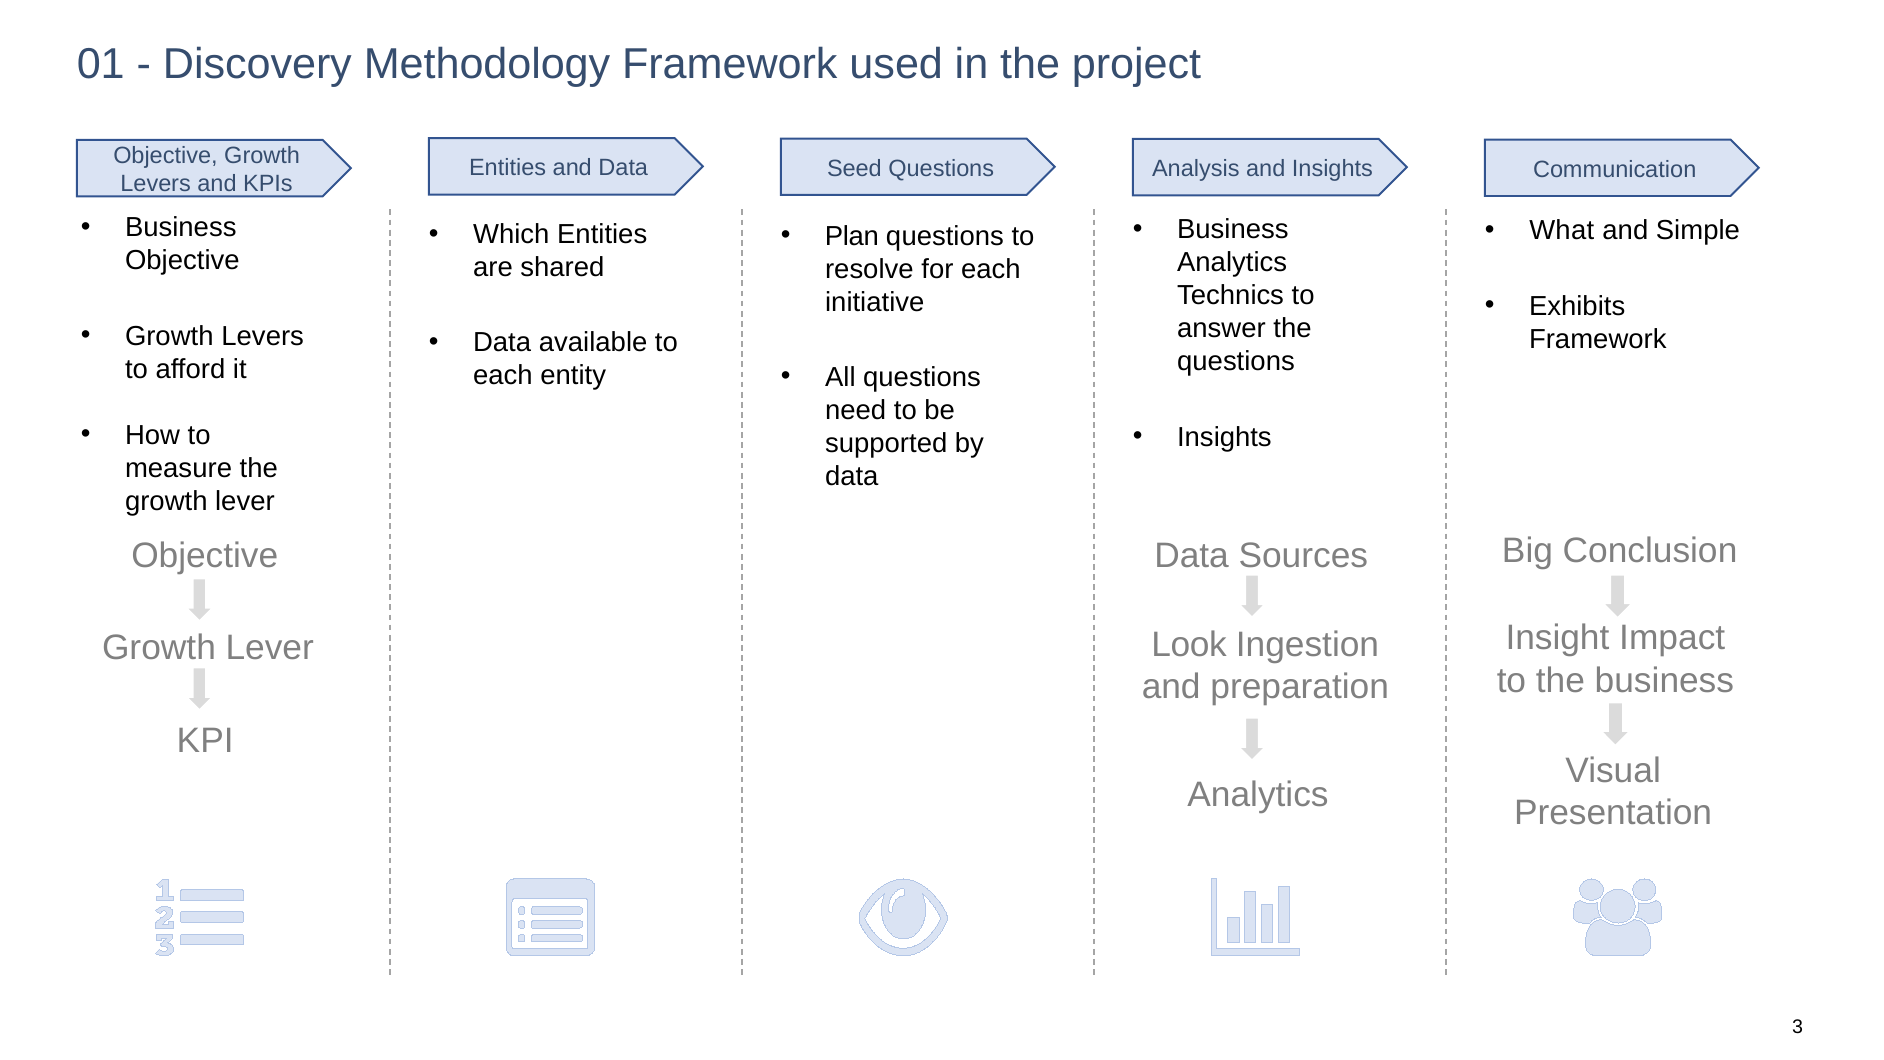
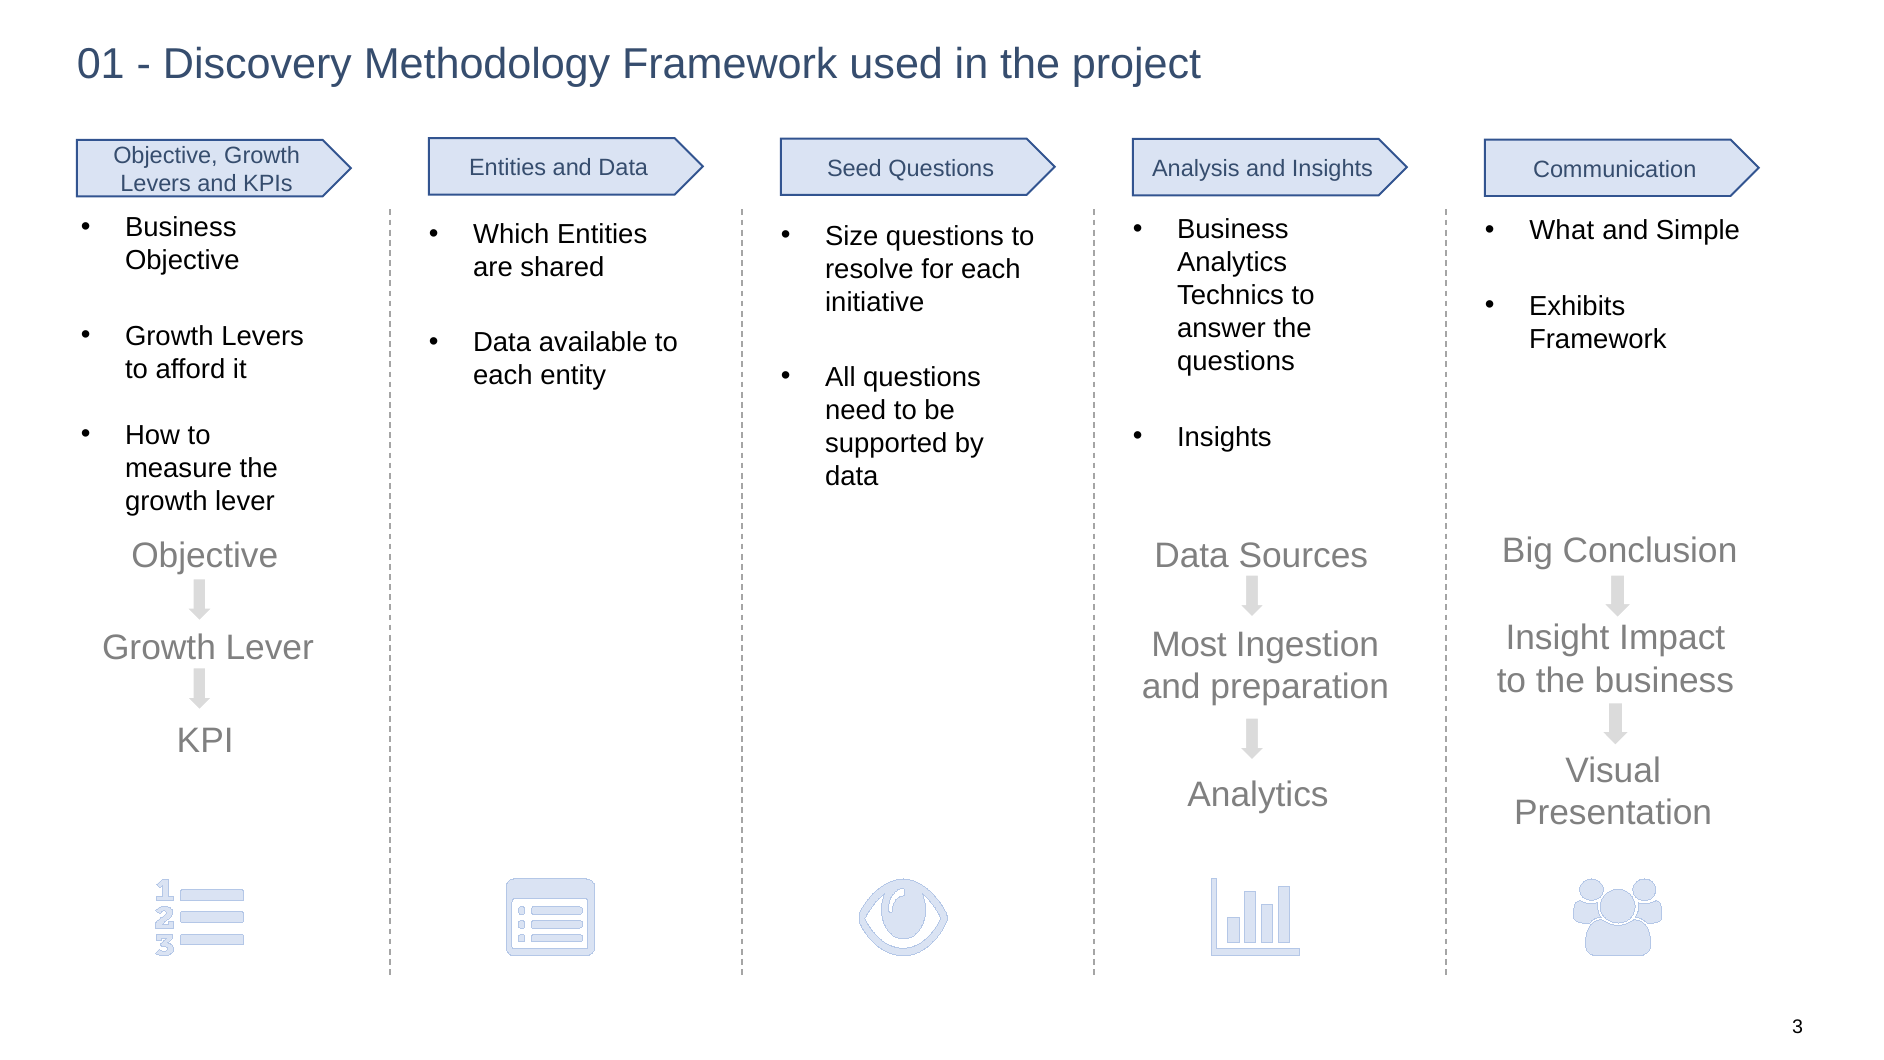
Plan: Plan -> Size (852, 236)
Look: Look -> Most (1189, 645)
